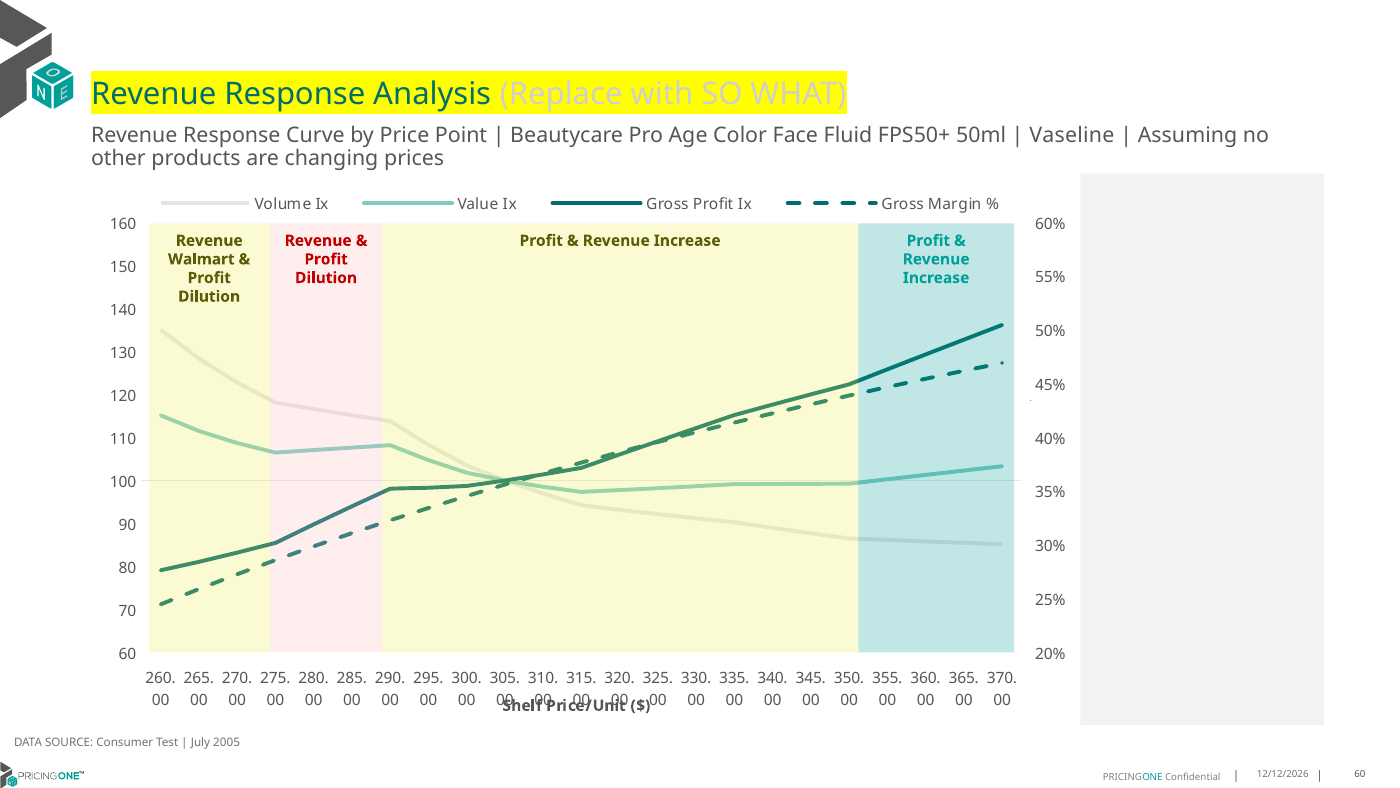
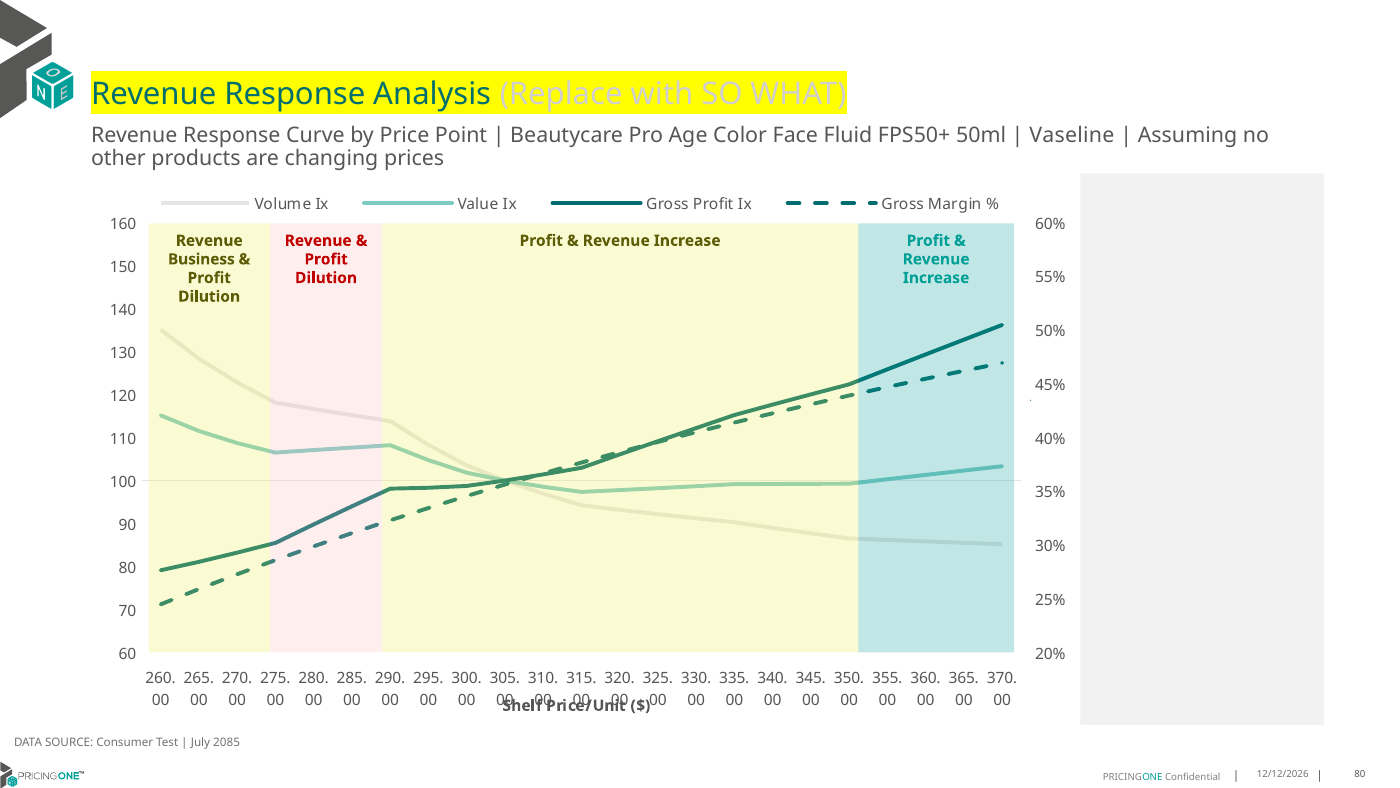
Walmart: Walmart -> Business (201, 259)
2005: 2005 -> 2085 (227, 742)
60: 60 -> 80 (1360, 774)
